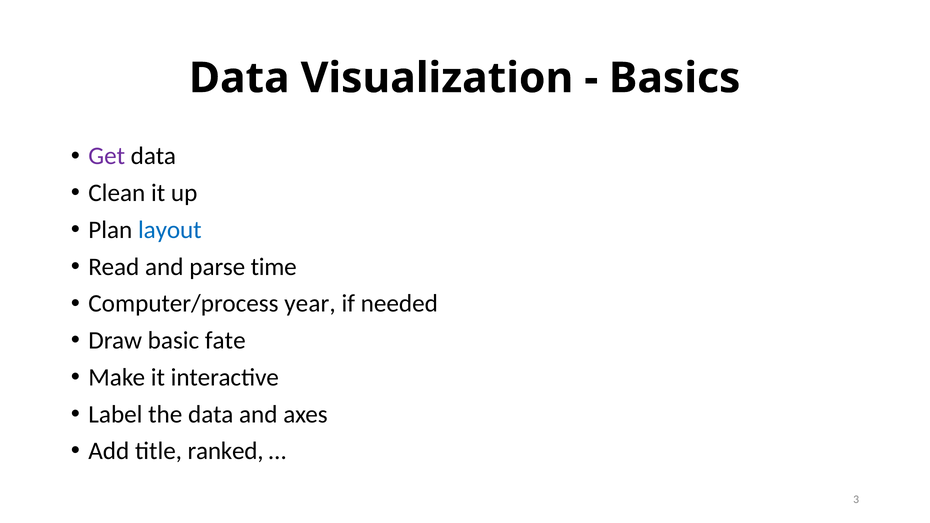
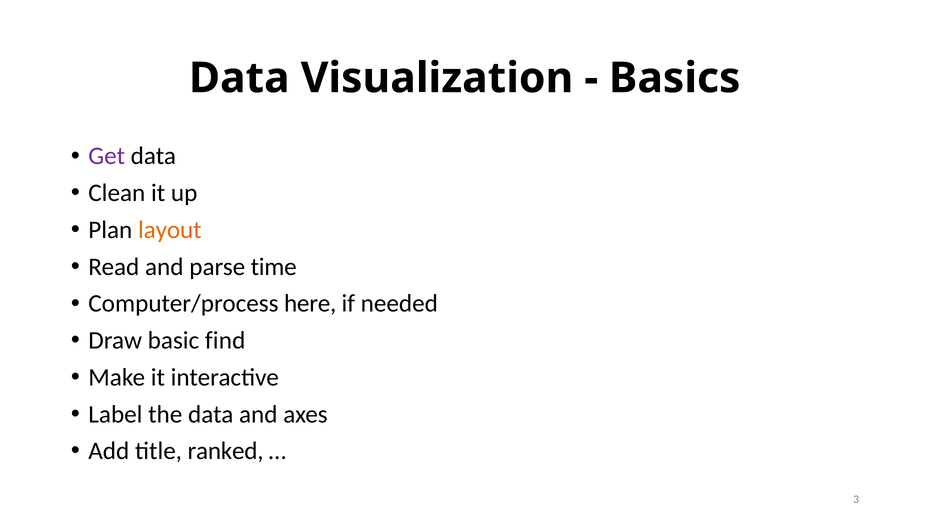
layout colour: blue -> orange (170, 230)
year: year -> here (310, 304)
fate: fate -> find (225, 341)
